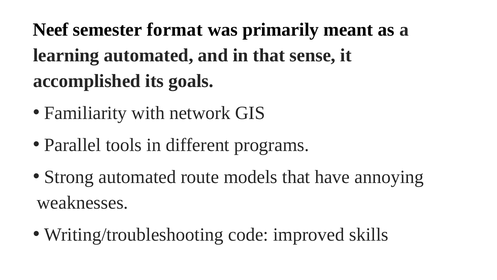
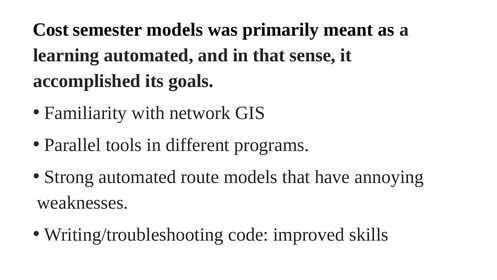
Neef: Neef -> Cost (51, 30)
semester format: format -> models (175, 30)
